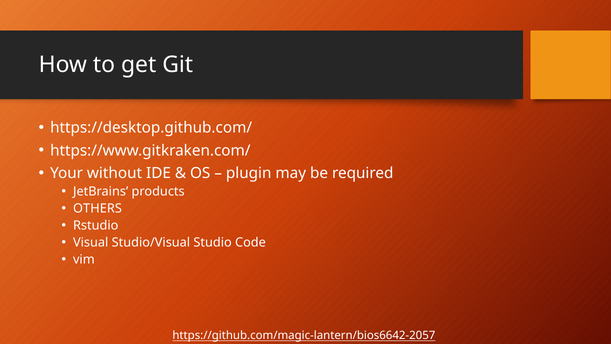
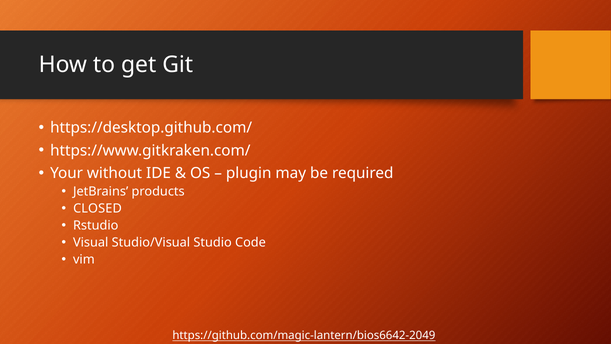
OTHERS: OTHERS -> CLOSED (97, 209)
https://github.com/magic-lantern/bios6642-2057: https://github.com/magic-lantern/bios6642-2057 -> https://github.com/magic-lantern/bios6642-2049 (304, 335)
